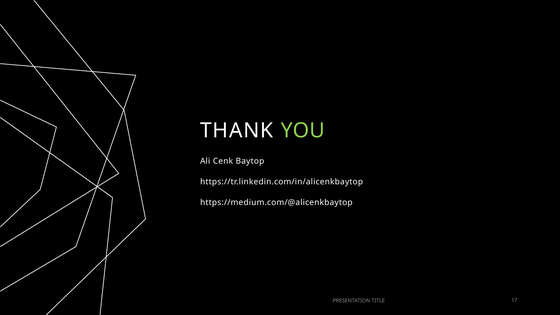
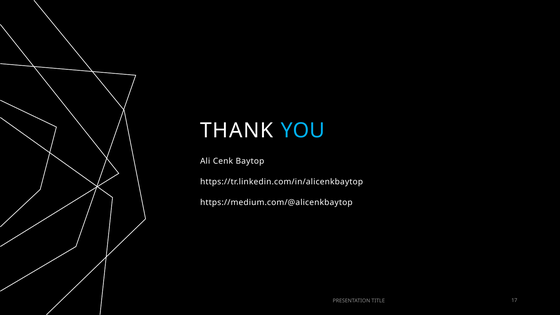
YOU colour: light green -> light blue (303, 131)
